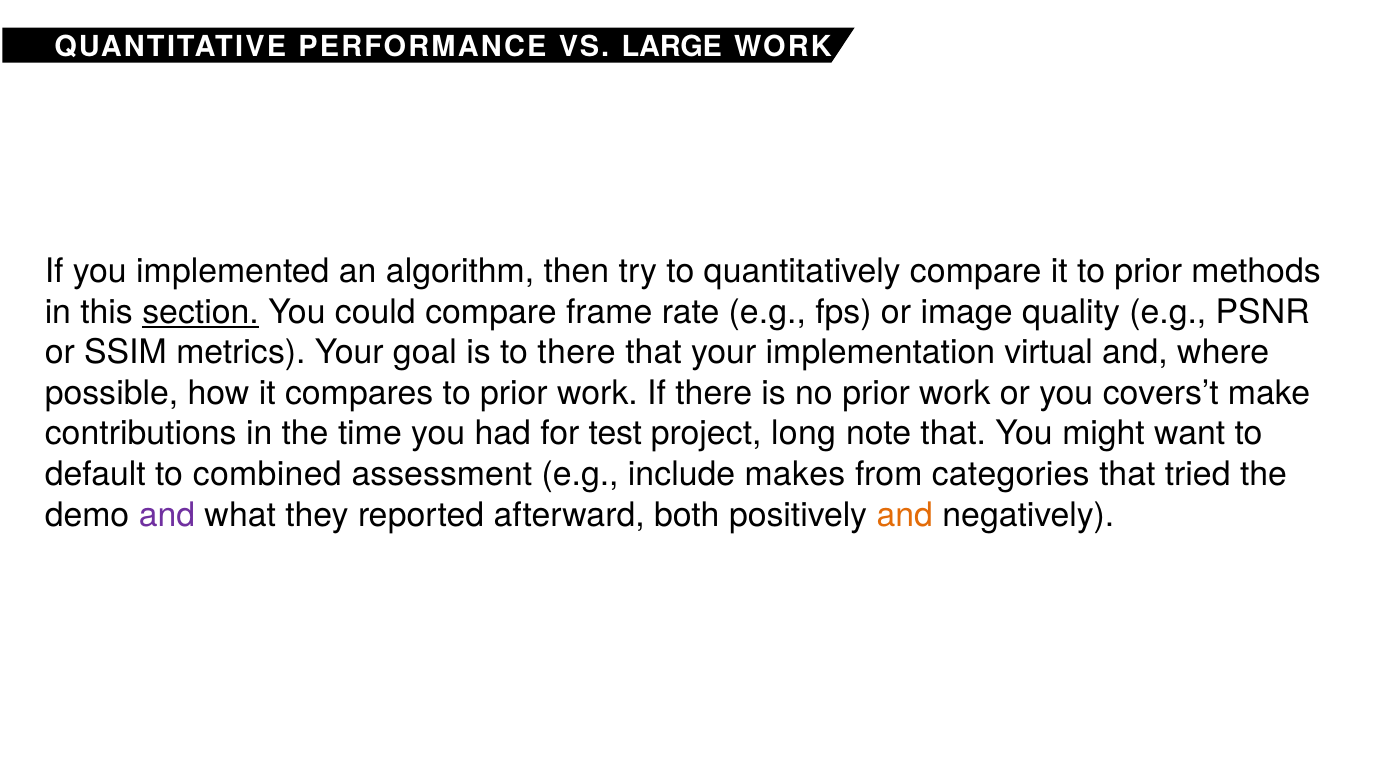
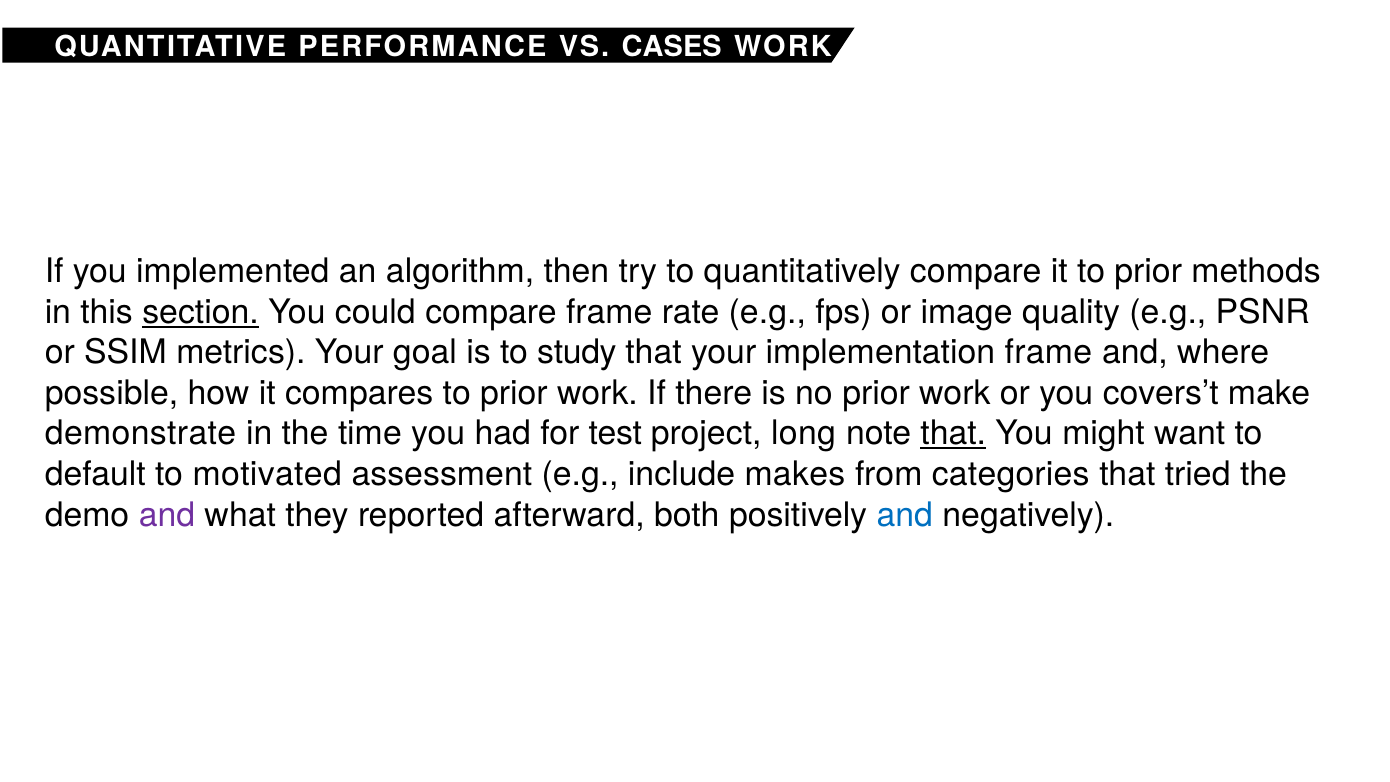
LARGE: LARGE -> CASES (672, 47)
to there: there -> study (577, 353)
implementation virtual: virtual -> frame (1048, 353)
contributions: contributions -> demonstrate (141, 434)
that underline: none -> present (953, 434)
combined: combined -> motivated (267, 474)
and colour: orange -> blue (905, 515)
